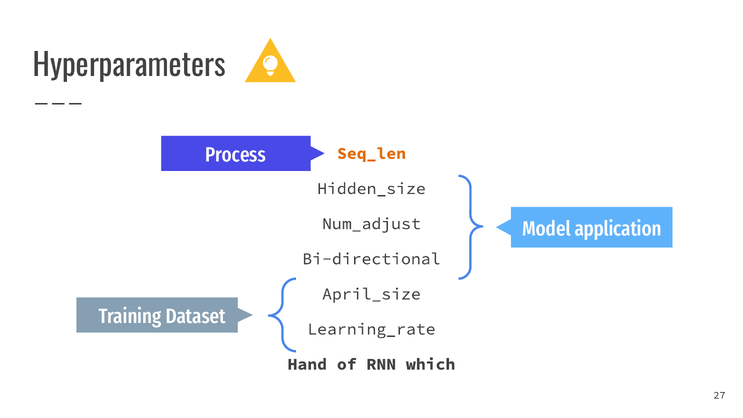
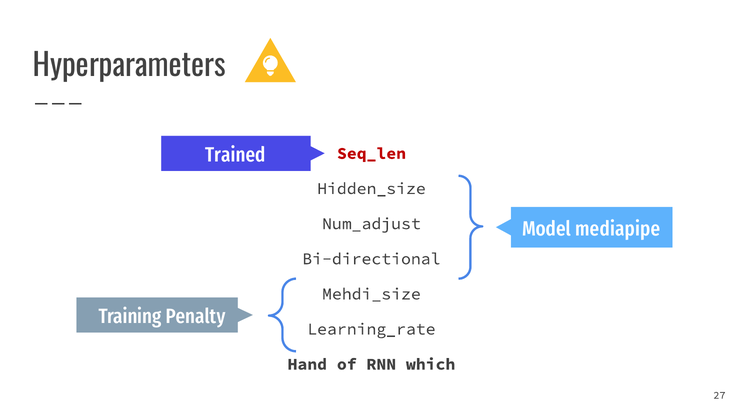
Process: Process -> Trained (235, 155)
Seq_len colour: orange -> red (371, 153)
application: application -> mediapipe (618, 229)
April_size: April_size -> Mehdi_size (371, 294)
Dataset: Dataset -> Penalty (196, 316)
